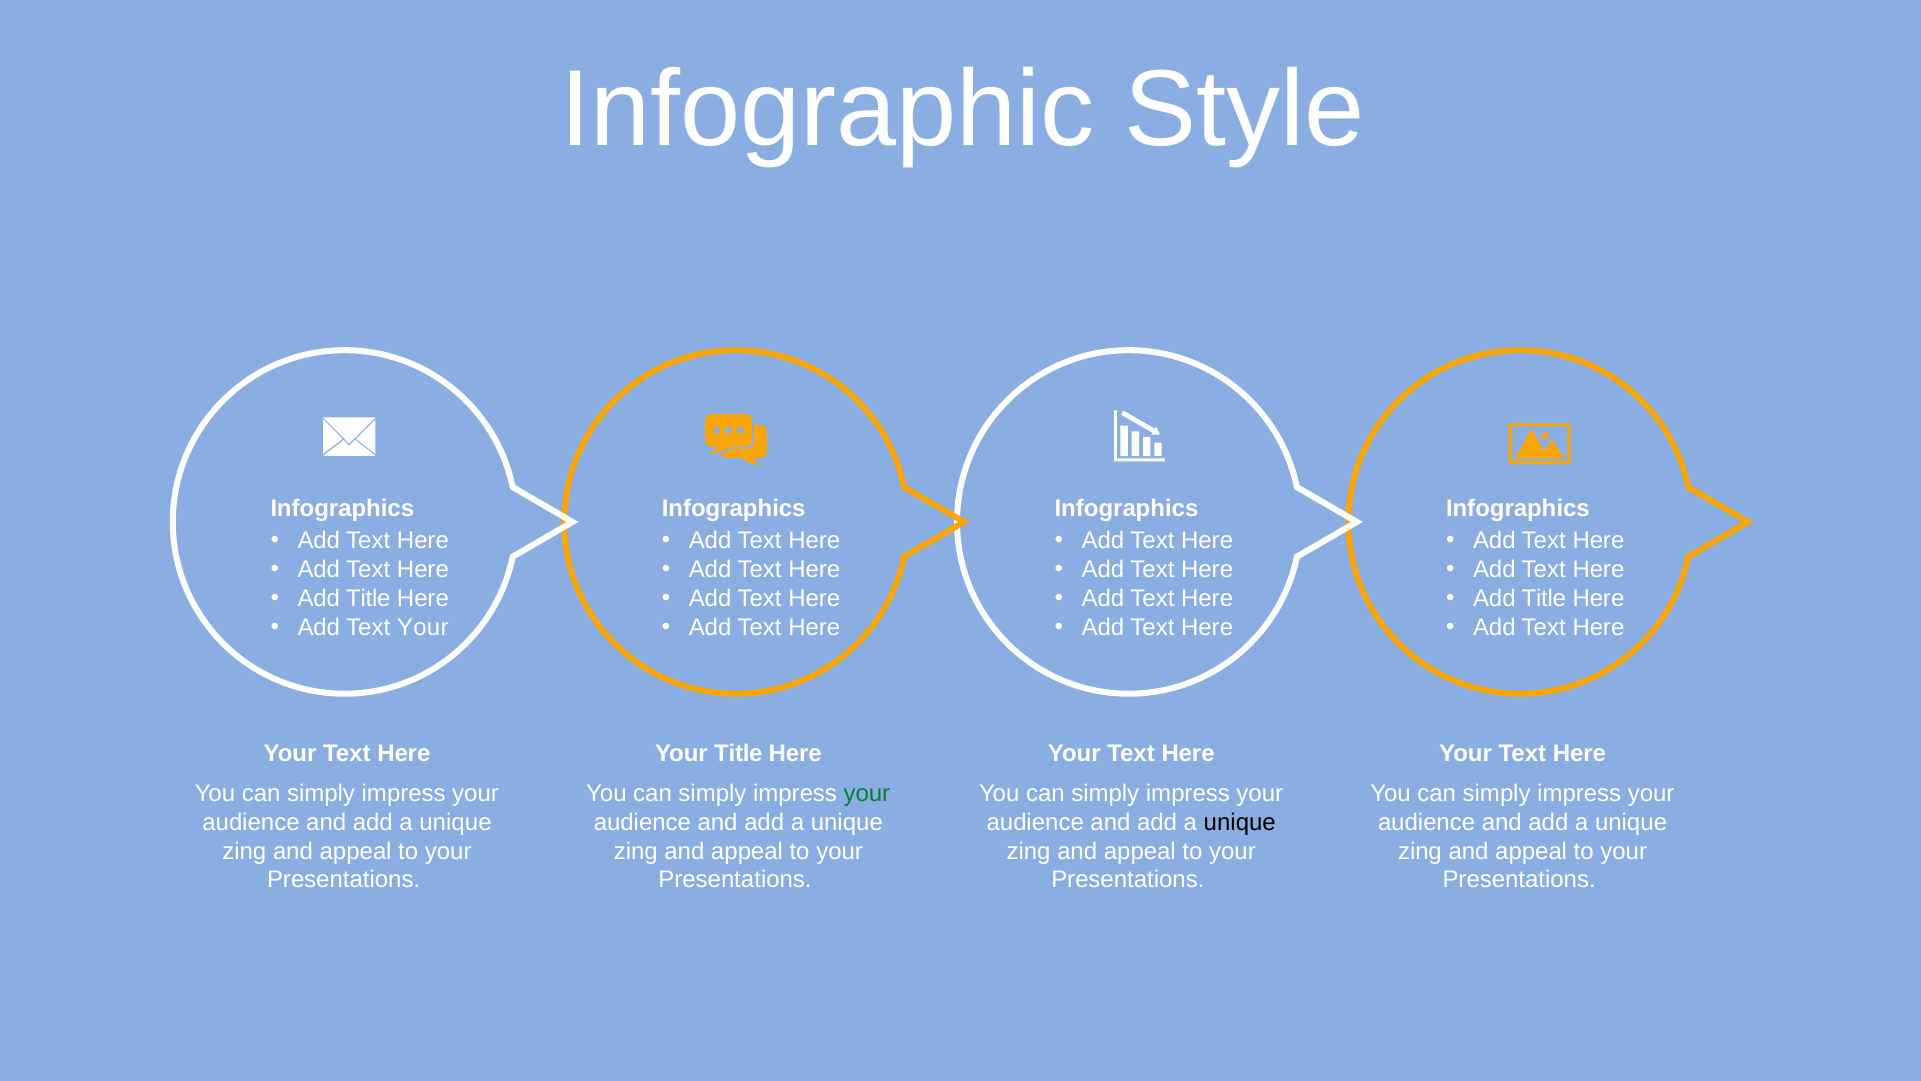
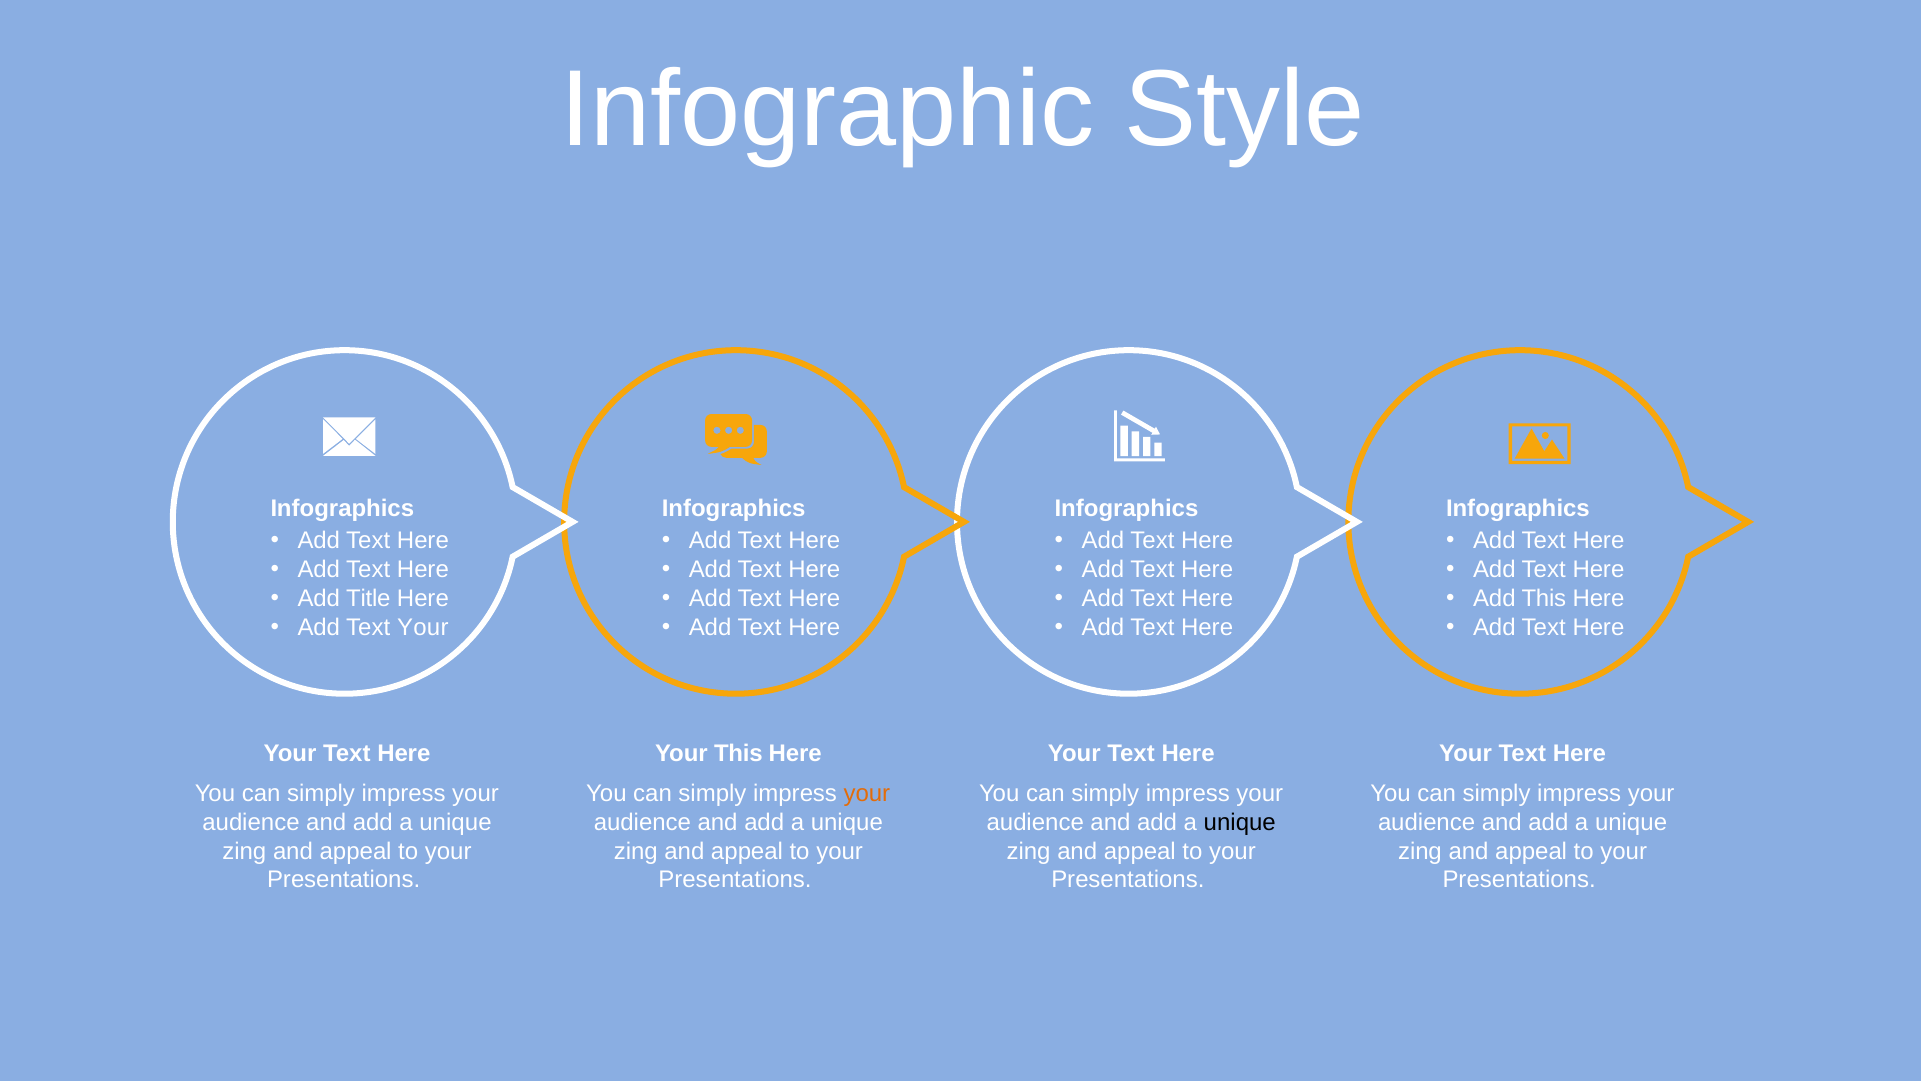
Title: Title -> This (1544, 598)
Your Title: Title -> This (738, 754)
your colour: green -> orange (867, 793)
